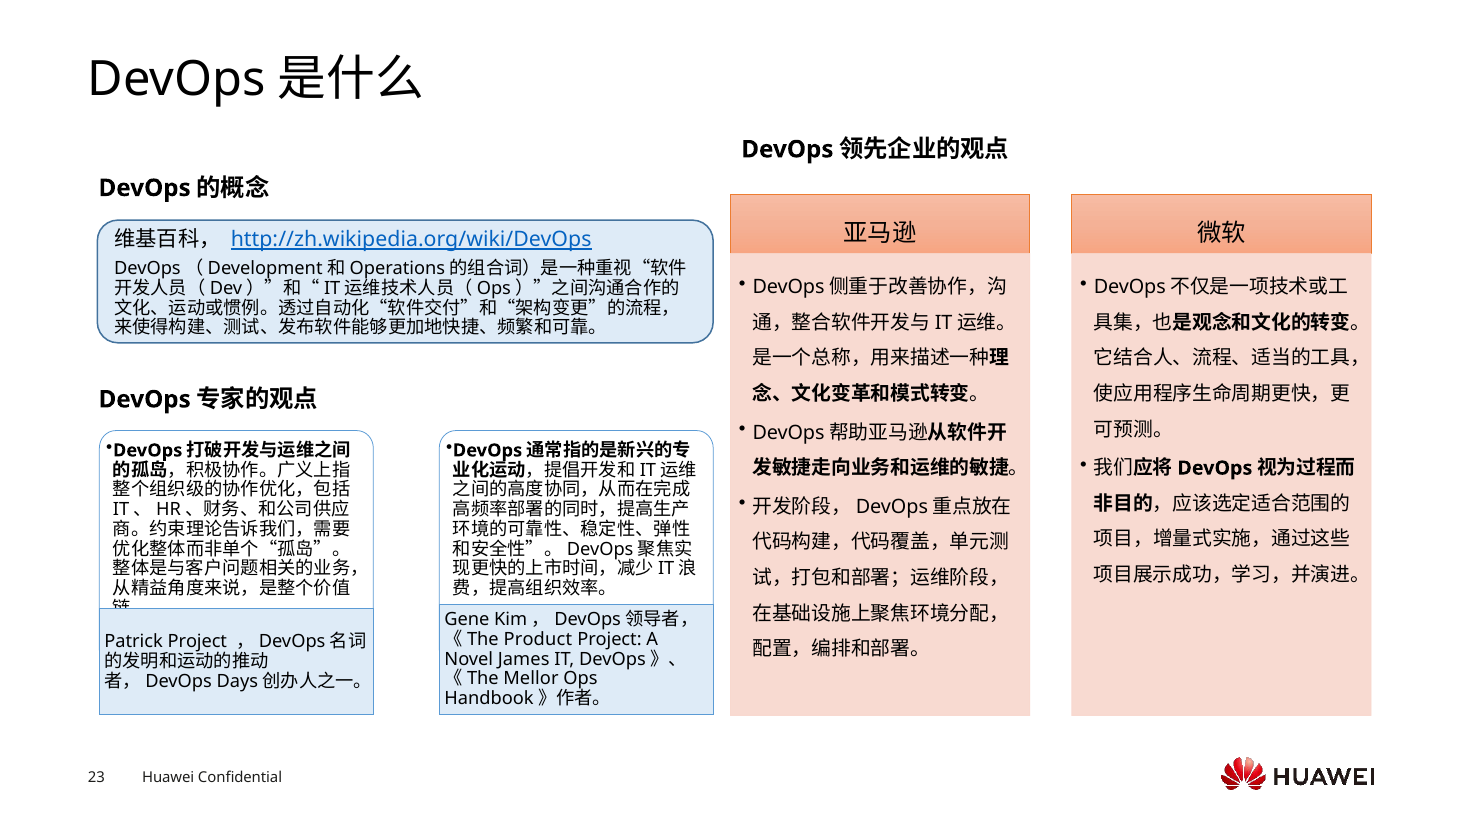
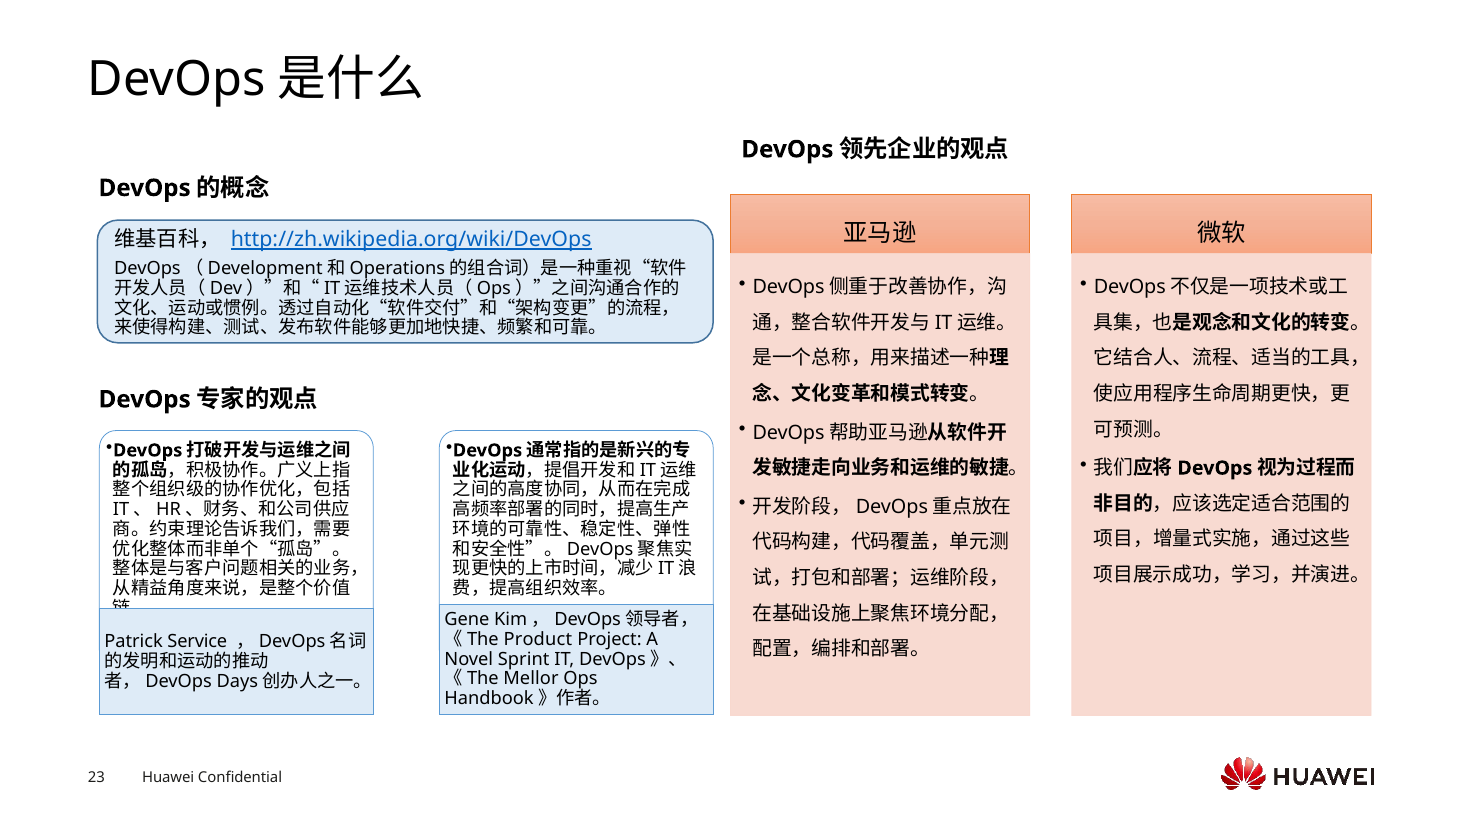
Patrick Project: Project -> Service (197, 641)
James: James -> Sprint (524, 659)
